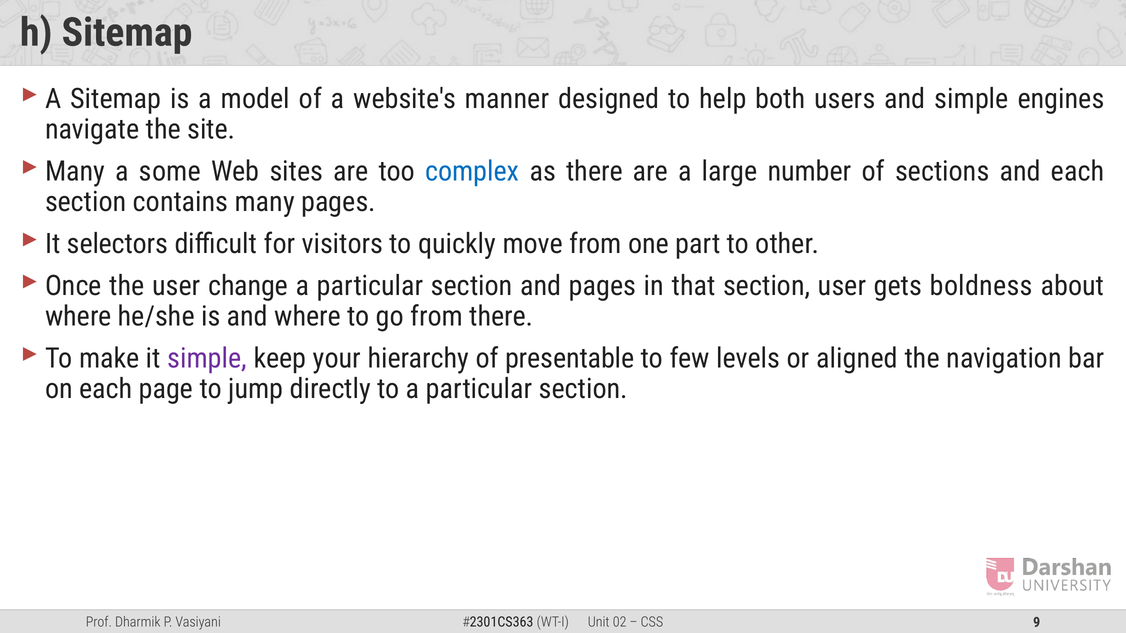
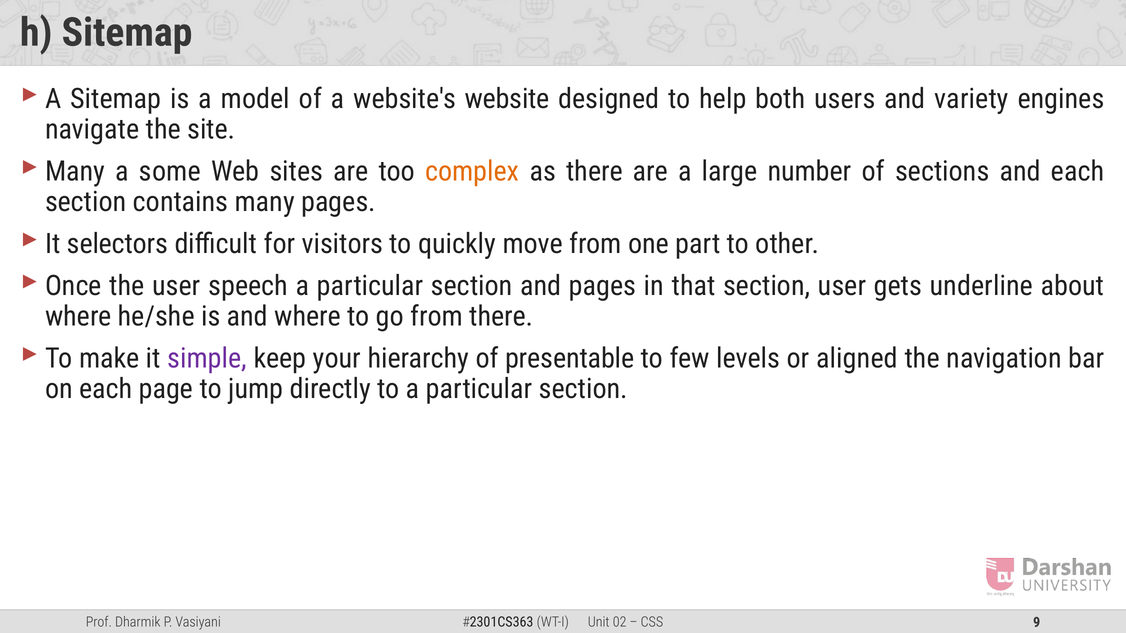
manner: manner -> website (507, 99)
and simple: simple -> variety (972, 99)
complex colour: blue -> orange (472, 172)
change: change -> speech (248, 286)
boldness: boldness -> underline (981, 286)
